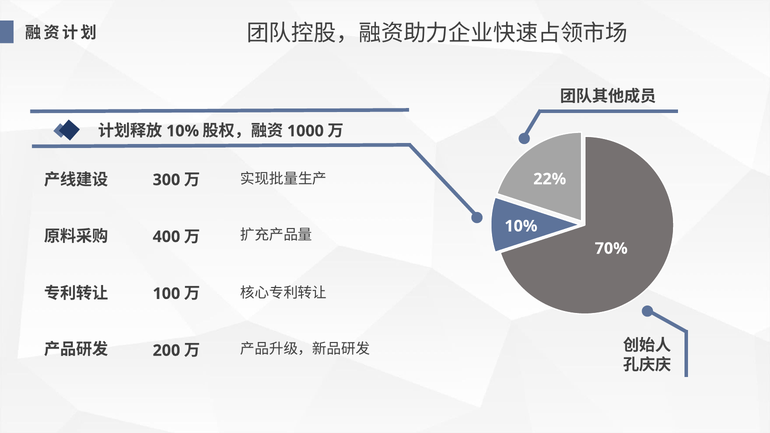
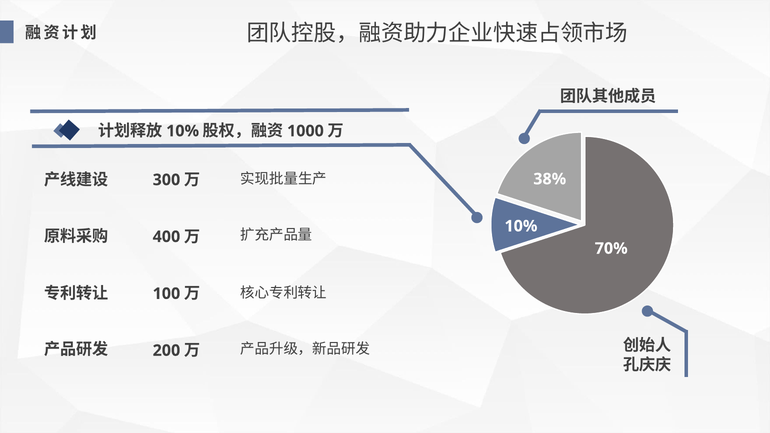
22%: 22% -> 38% (550, 179)
